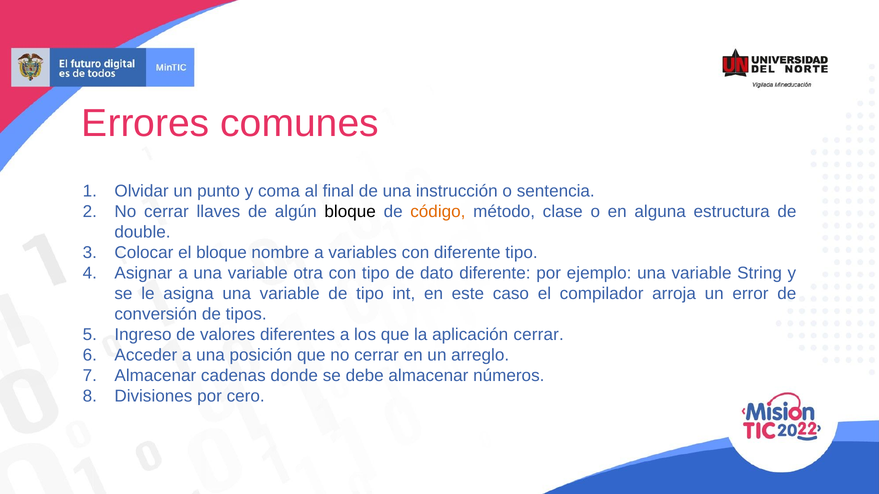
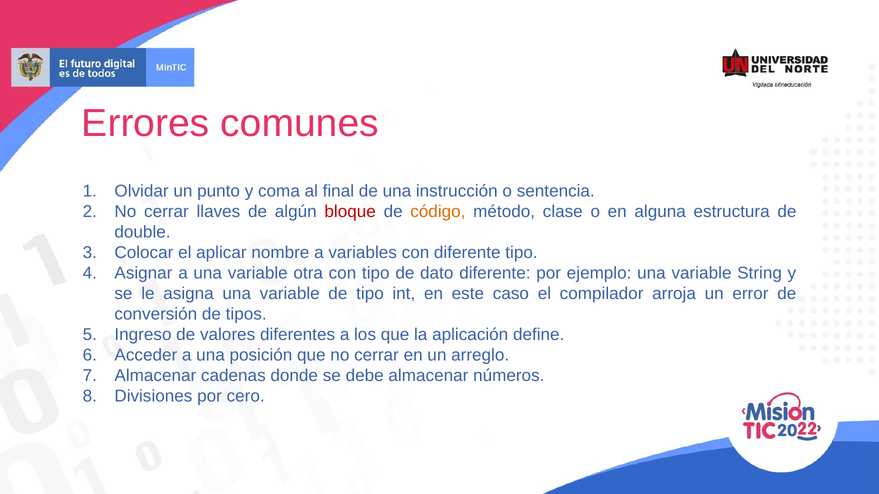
bloque colour: black -> red (350, 212)
el bloque: bloque -> aplicar (221, 253)
aplicación cerrar: cerrar -> define (539, 335)
